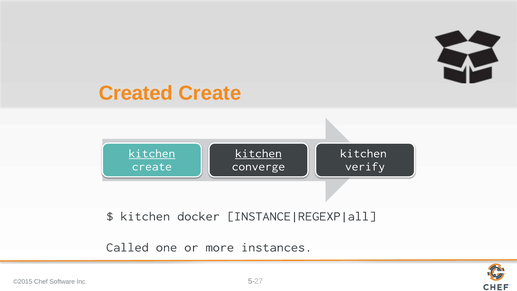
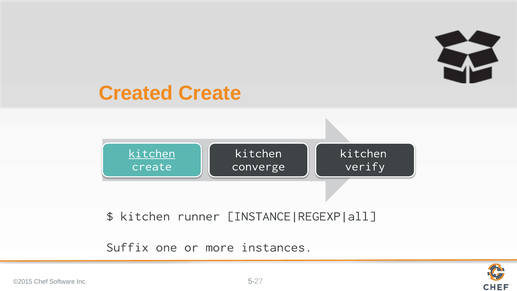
kitchen underline: present -> none (258, 153)
docker: docker -> runner (198, 216)
Called: Called -> Suffix (127, 247)
